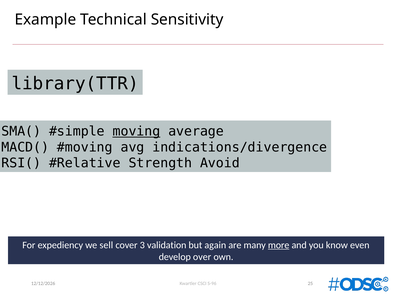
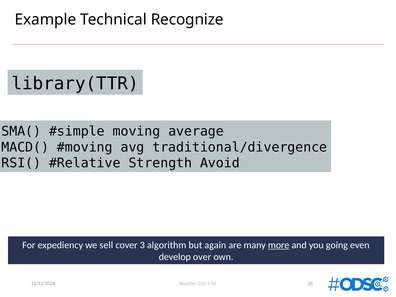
Sensitivity: Sensitivity -> Recognize (187, 19)
moving underline: present -> none (136, 131)
indications/divergence: indications/divergence -> traditional/divergence (240, 147)
validation: validation -> algorithm (167, 245)
know: know -> going (337, 245)
